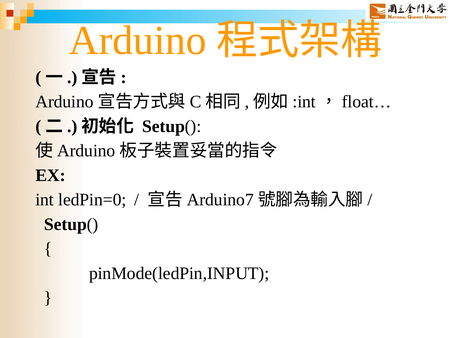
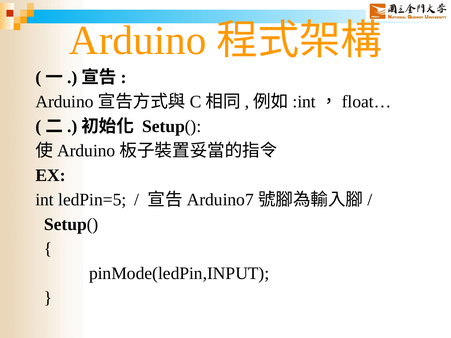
ledPin=0: ledPin=0 -> ledPin=5 (92, 200)
